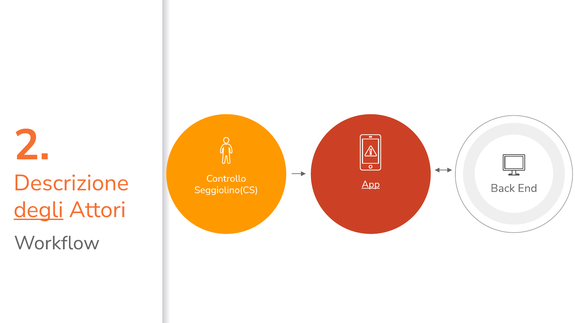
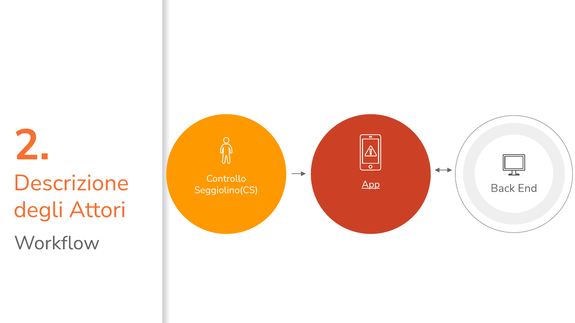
degli underline: present -> none (38, 210)
